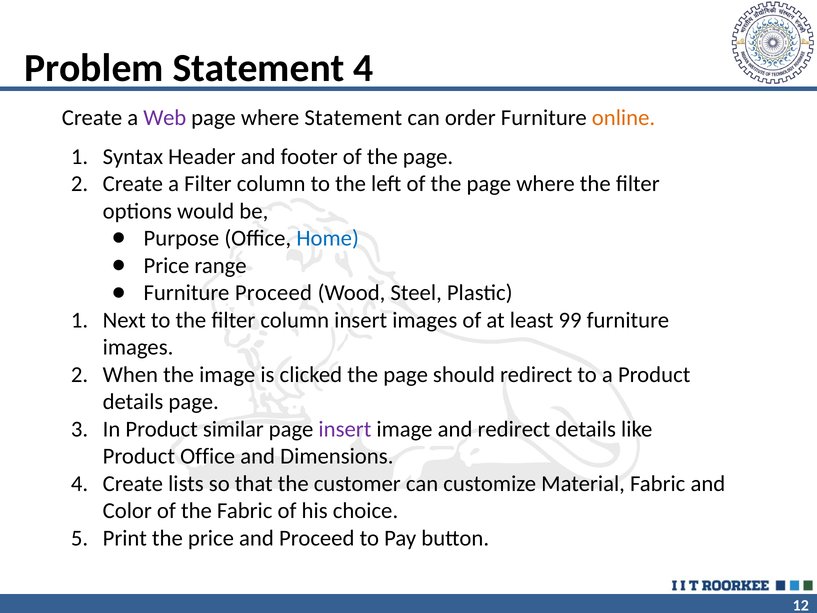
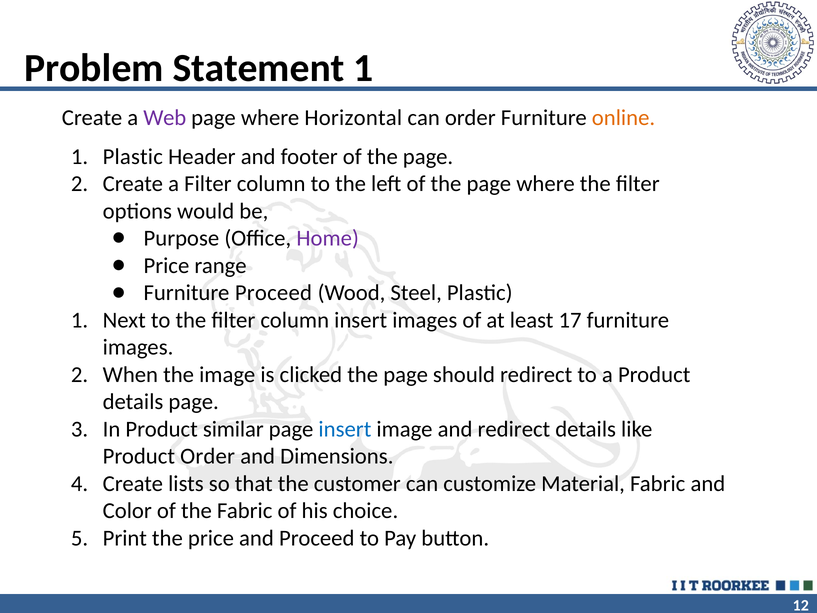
Statement 4: 4 -> 1 (363, 68)
where Statement: Statement -> Horizontal (353, 118)
Syntax: Syntax -> Plastic (133, 157)
Home colour: blue -> purple (328, 238)
99: 99 -> 17 (570, 320)
insert colour: purple -> blue (345, 429)
Product Office: Office -> Order (208, 456)
